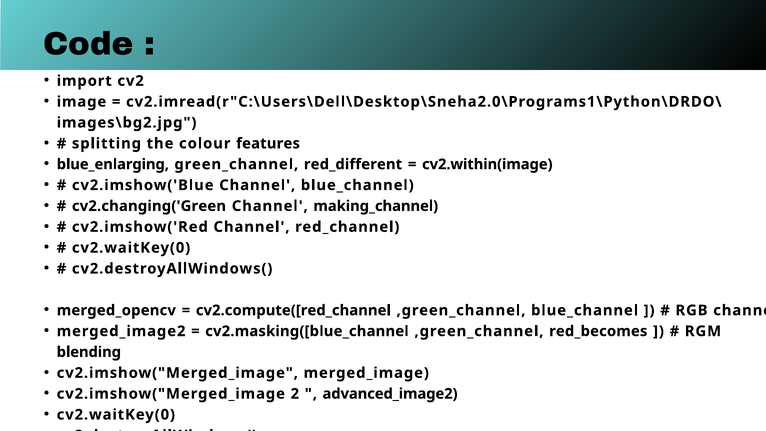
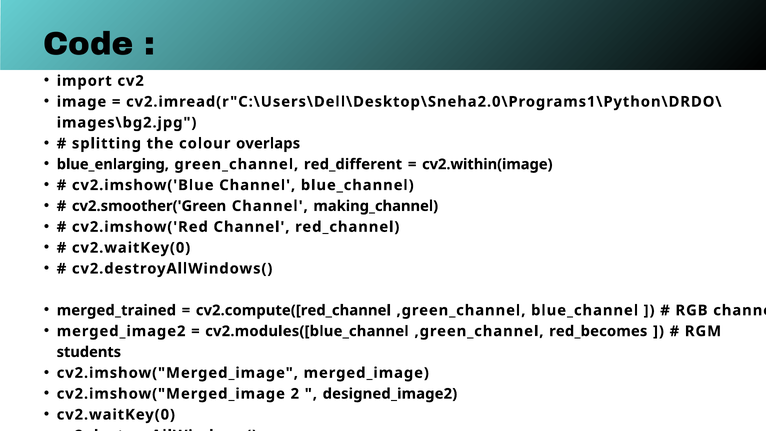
features: features -> overlaps (268, 143)
cv2.changing('Green: cv2.changing('Green -> cv2.smoother('Green (149, 206)
merged_opencv: merged_opencv -> merged_trained (116, 310)
cv2.masking([blue_channel: cv2.masking([blue_channel -> cv2.modules([blue_channel (307, 331)
blending: blending -> students (89, 352)
advanced_image2: advanced_image2 -> designed_image2 (390, 394)
